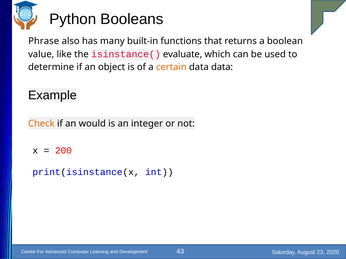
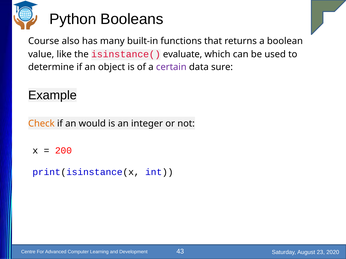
Phrase: Phrase -> Course (44, 41)
certain colour: orange -> purple (171, 67)
data data: data -> sure (222, 67)
